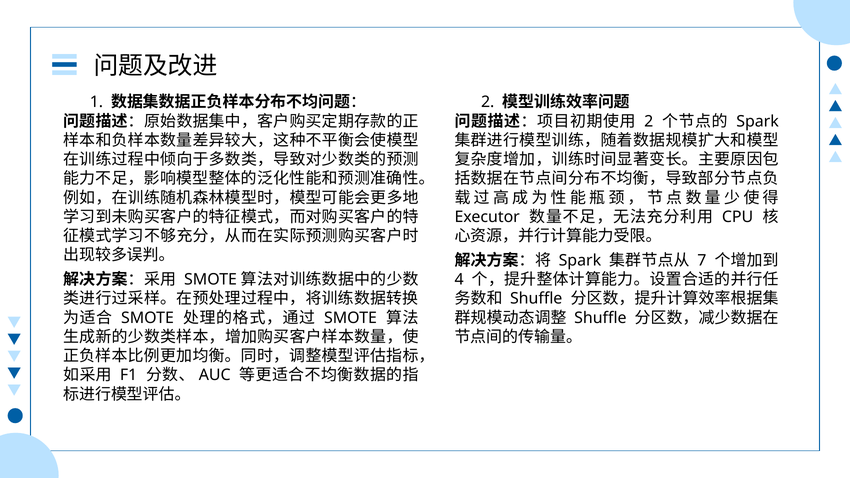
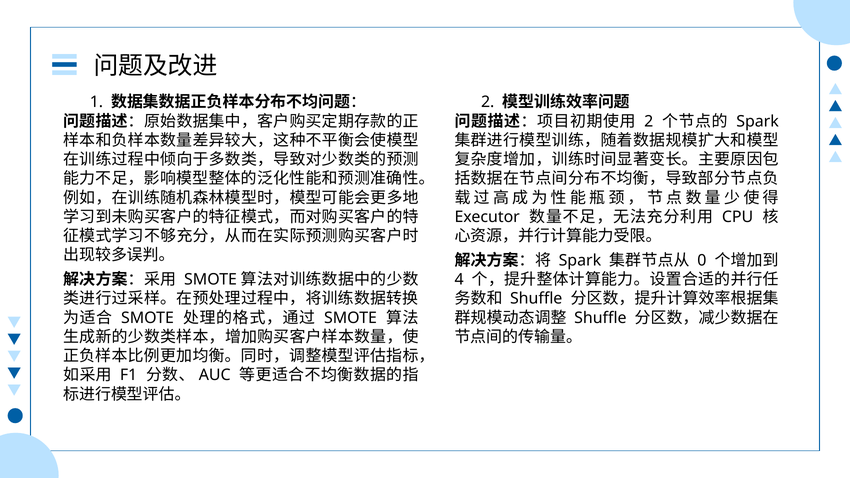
7: 7 -> 0 (702, 261)
